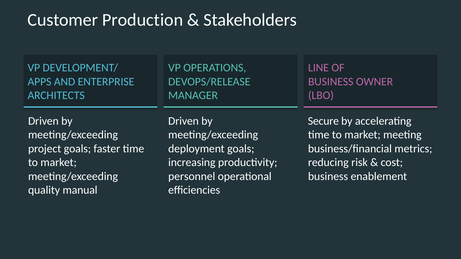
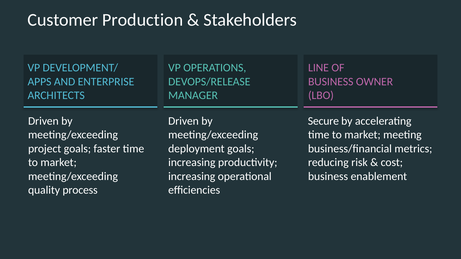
personnel: personnel -> increasing (192, 177)
manual: manual -> process (80, 190)
